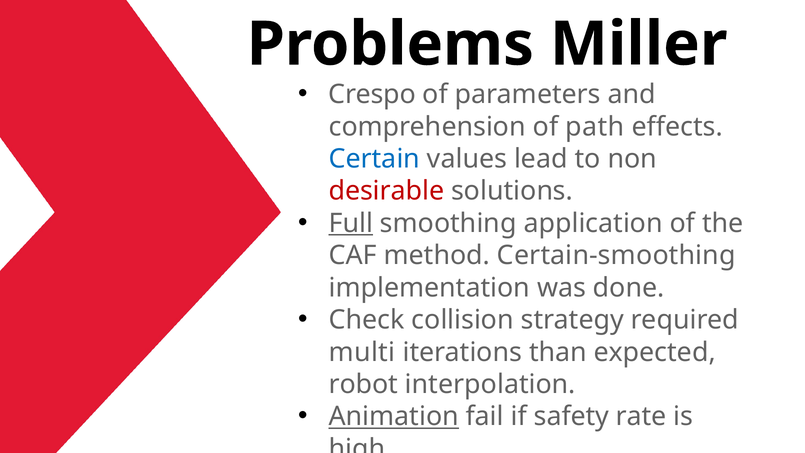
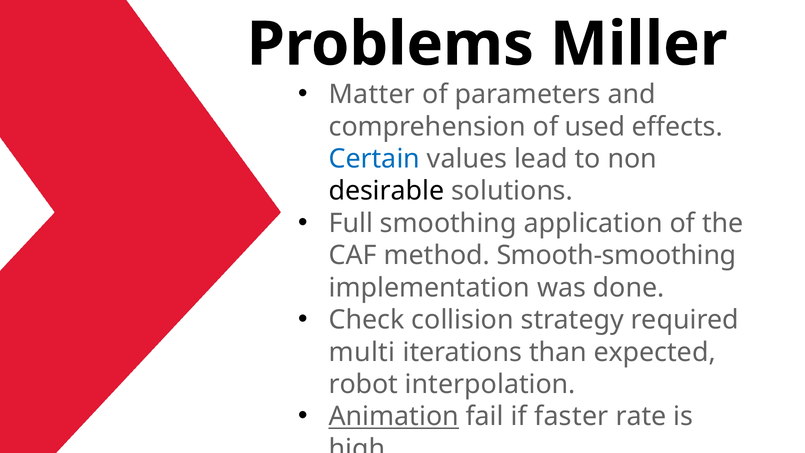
Crespo: Crespo -> Matter (372, 94)
path: path -> used (595, 127)
desirable colour: red -> black (386, 191)
Full underline: present -> none (351, 223)
Certain-smoothing: Certain-smoothing -> Smooth-smoothing (616, 255)
safety: safety -> faster (571, 416)
